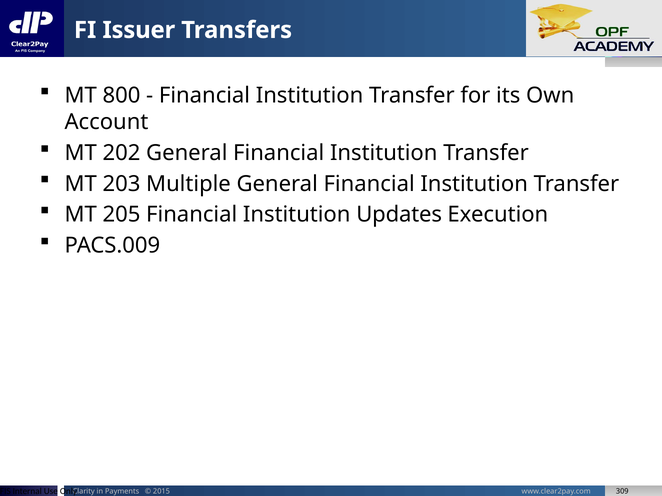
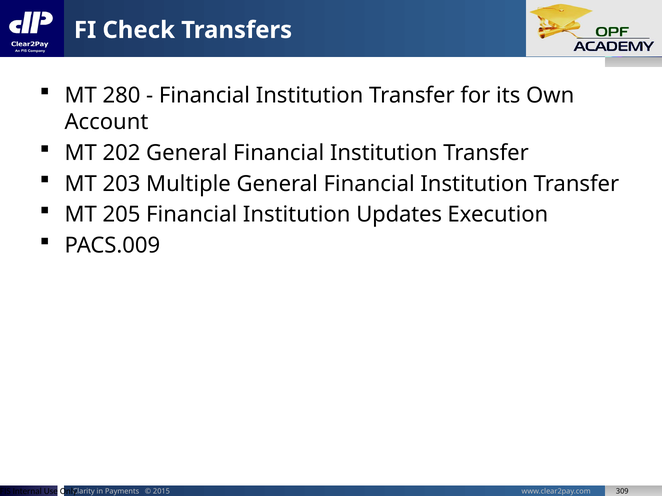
Issuer: Issuer -> Check (139, 30)
800: 800 -> 280 (121, 96)
